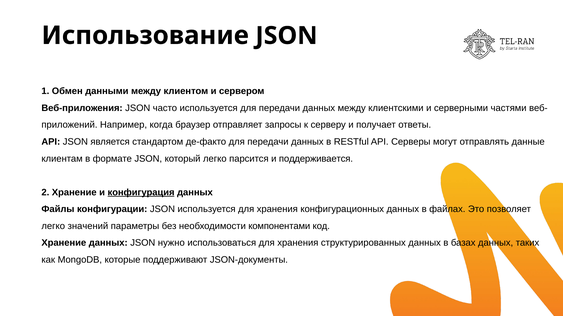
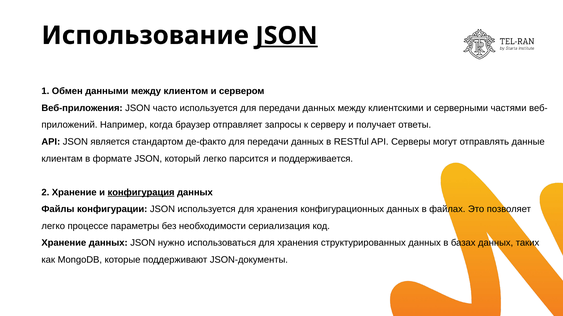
JSON underline: none -> present (286, 36)
значений: значений -> процессе (88, 227)
компонентами: компонентами -> сериализация (279, 227)
